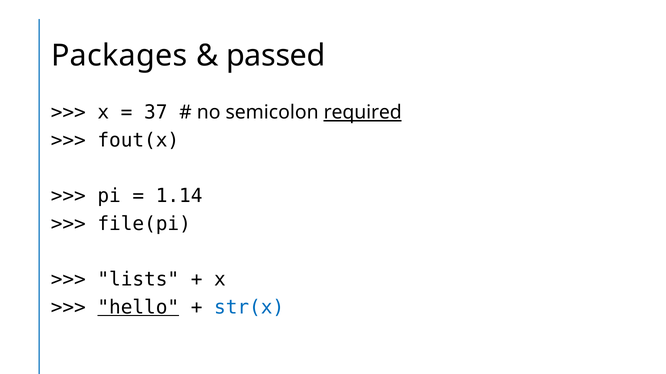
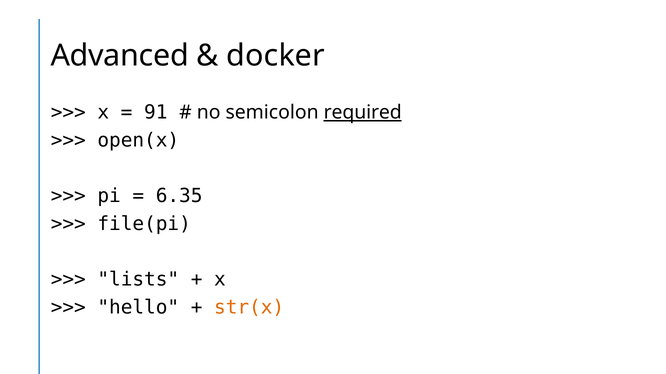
Packages: Packages -> Advanced (120, 56)
passed: passed -> docker (276, 56)
37: 37 -> 91 (156, 113)
fout(x: fout(x -> open(x (138, 140)
1.14: 1.14 -> 6.35 (179, 196)
hello underline: present -> none (138, 308)
str(x colour: blue -> orange (249, 308)
